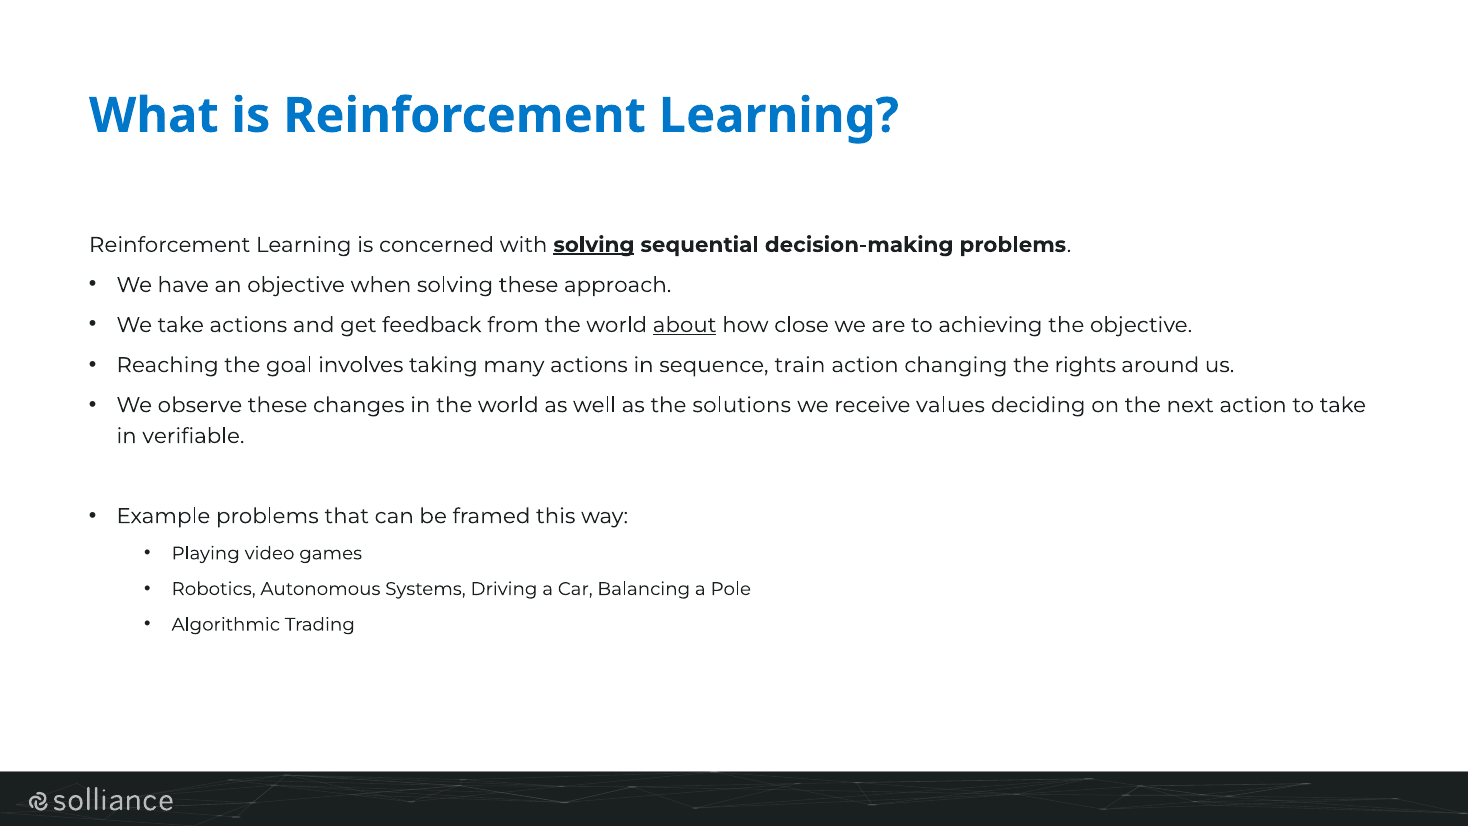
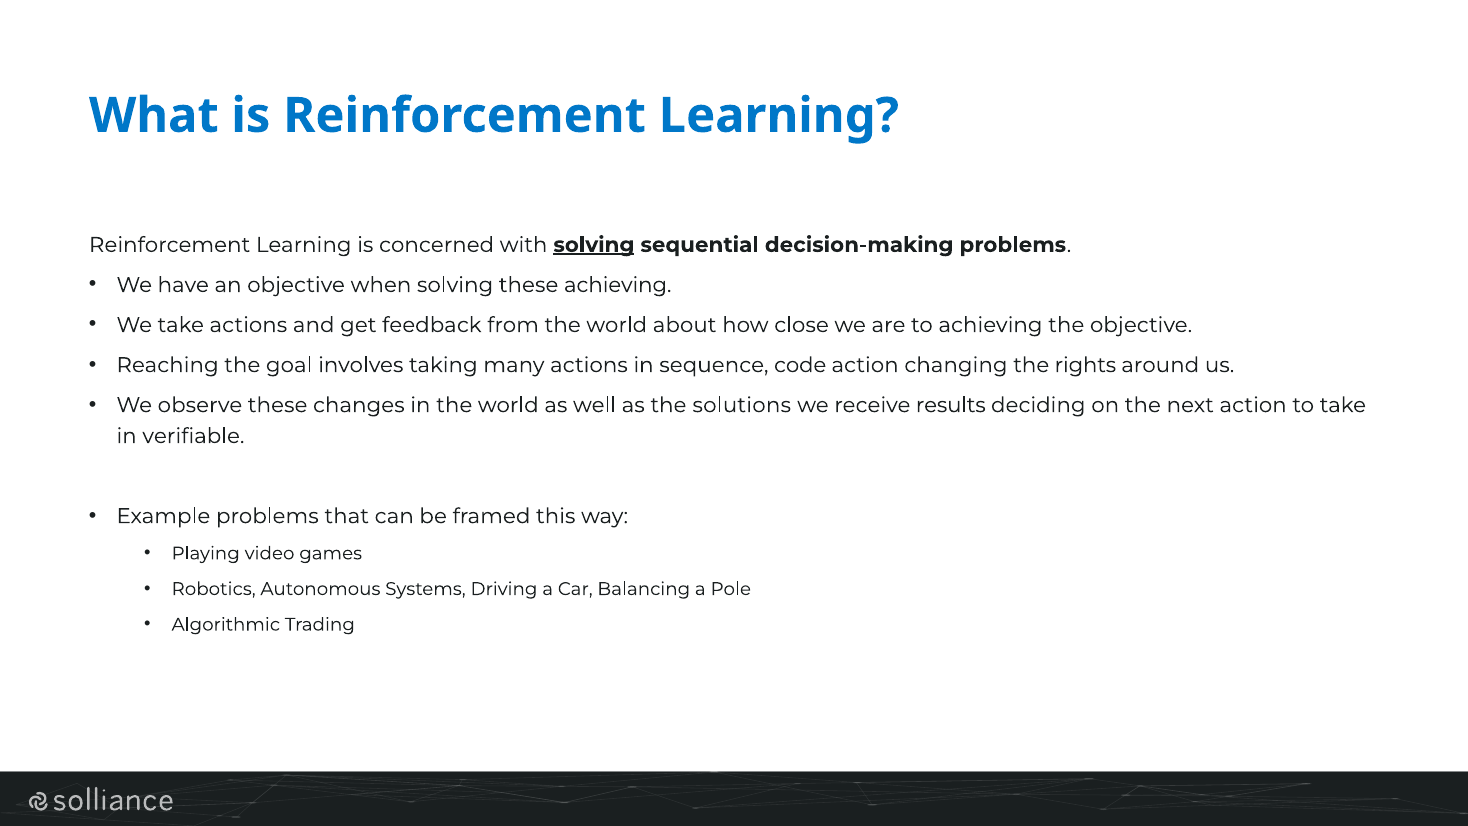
these approach: approach -> achieving (618, 285)
about underline: present -> none (685, 325)
train: train -> code (800, 365)
values: values -> results (951, 405)
